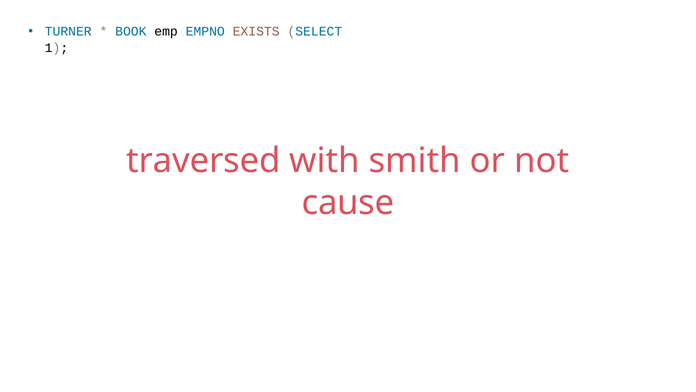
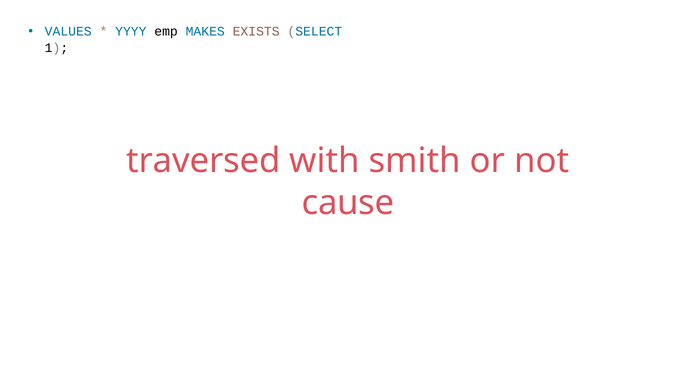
TURNER: TURNER -> VALUES (68, 31)
BOOK: BOOK -> YYYY (131, 31)
EMPNO: EMPNO -> MAKES (205, 31)
